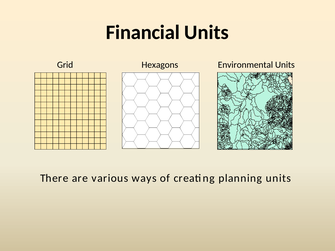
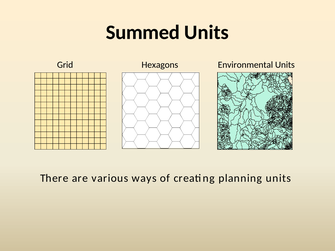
Financial: Financial -> Summed (143, 32)
